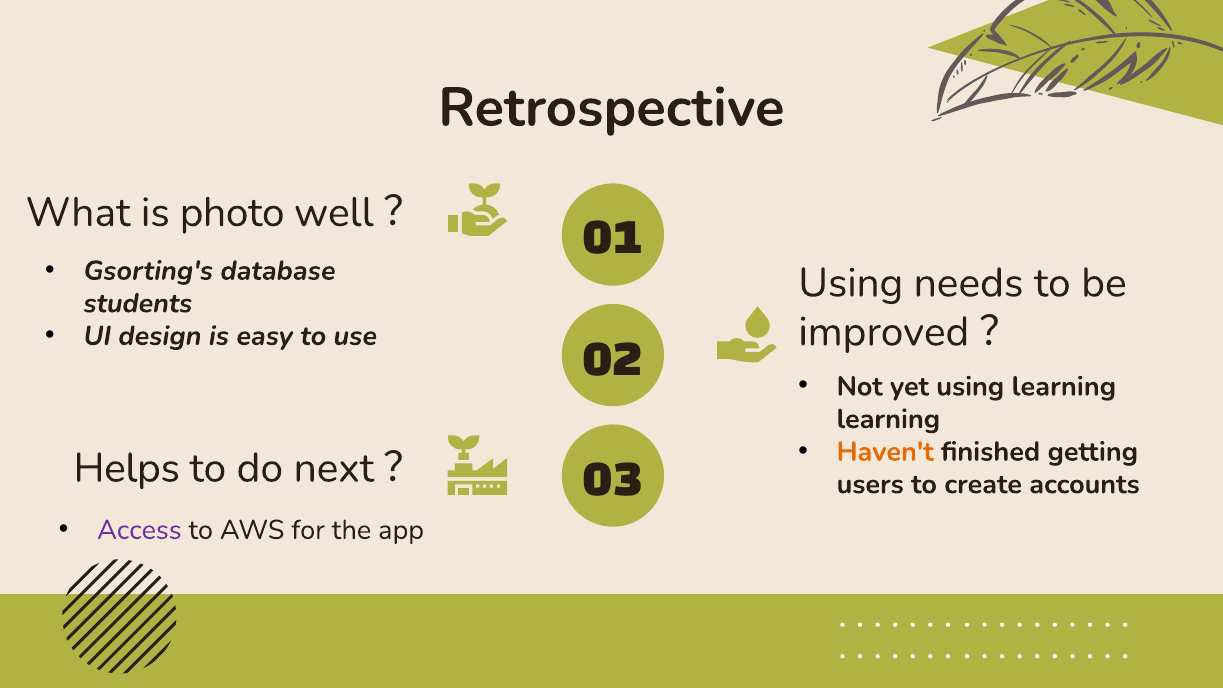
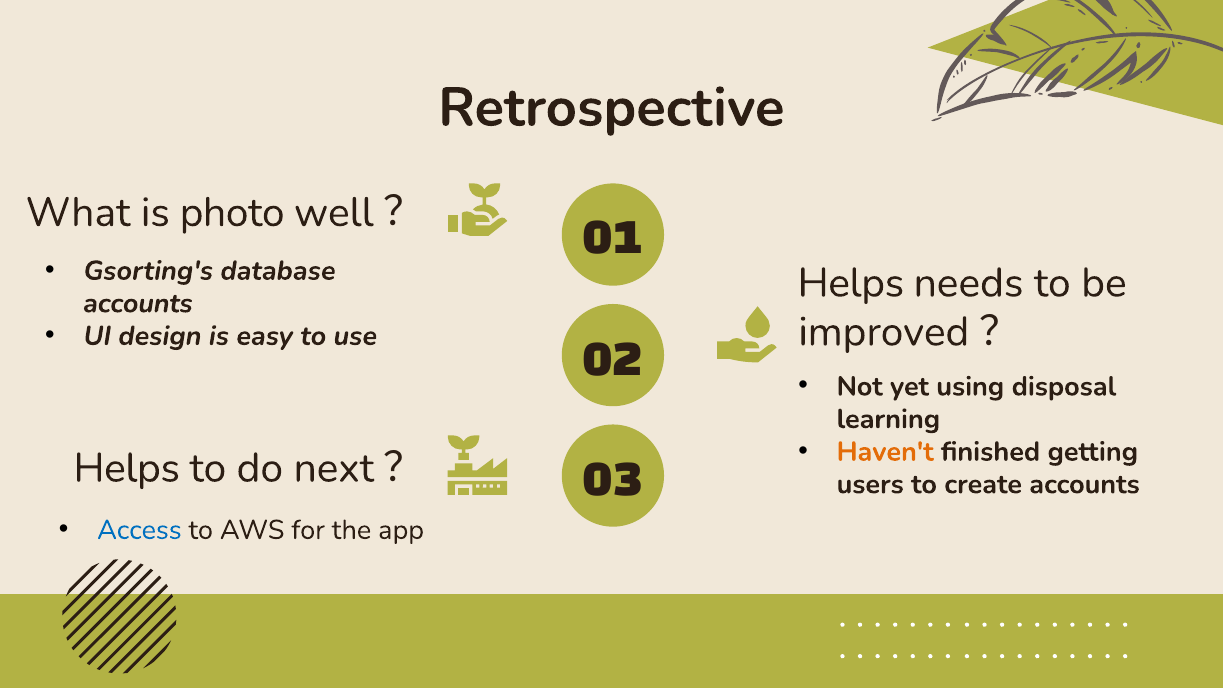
Using: Using -> Helps (851, 283)
students: students -> accounts (138, 303)
using learning: learning -> disposal (1064, 386)
Access colour: purple -> blue (139, 530)
